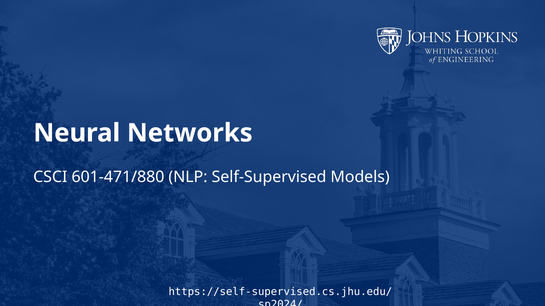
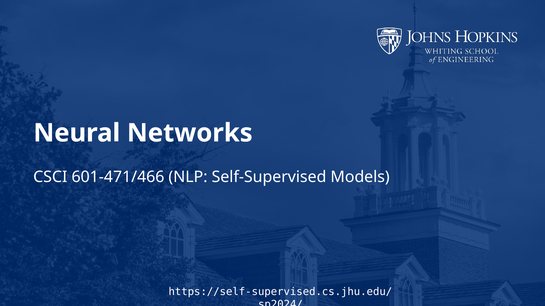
601-471/880: 601-471/880 -> 601-471/466 (118, 177)
